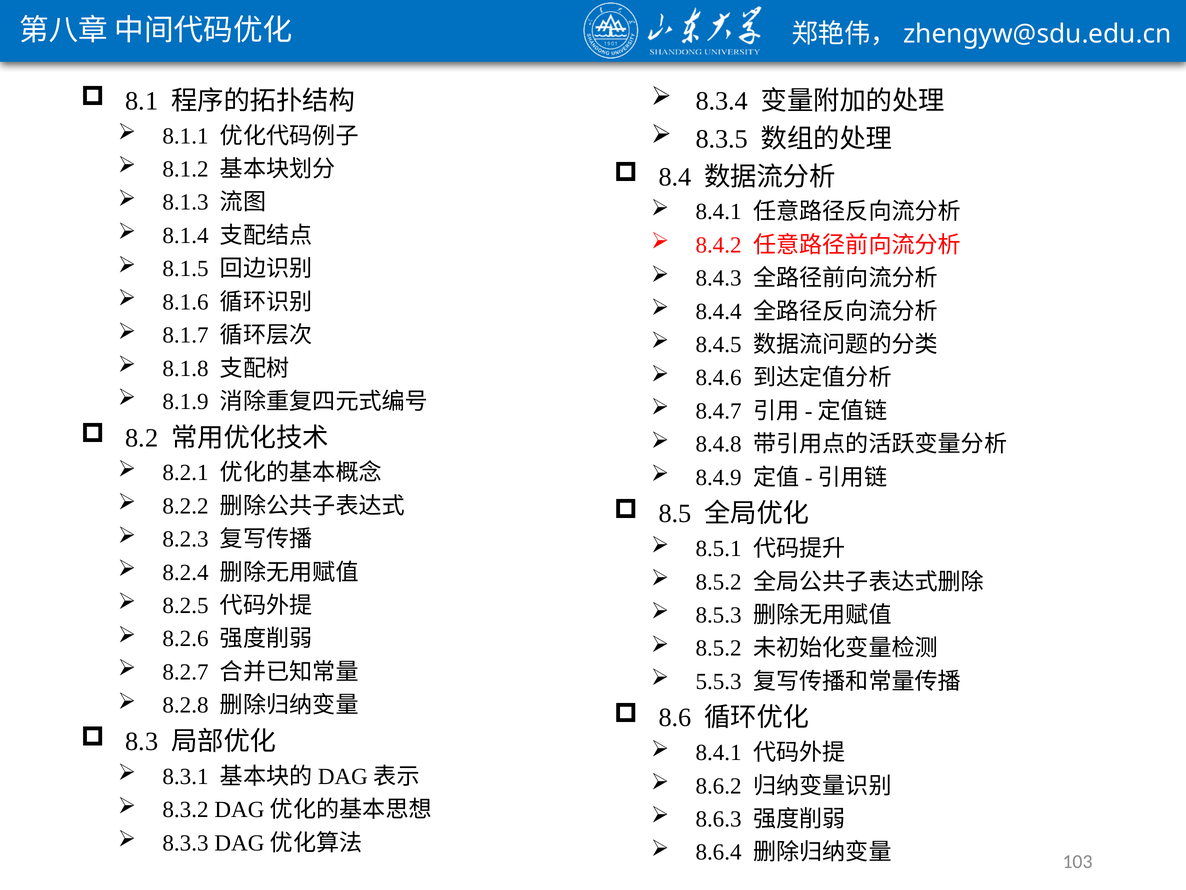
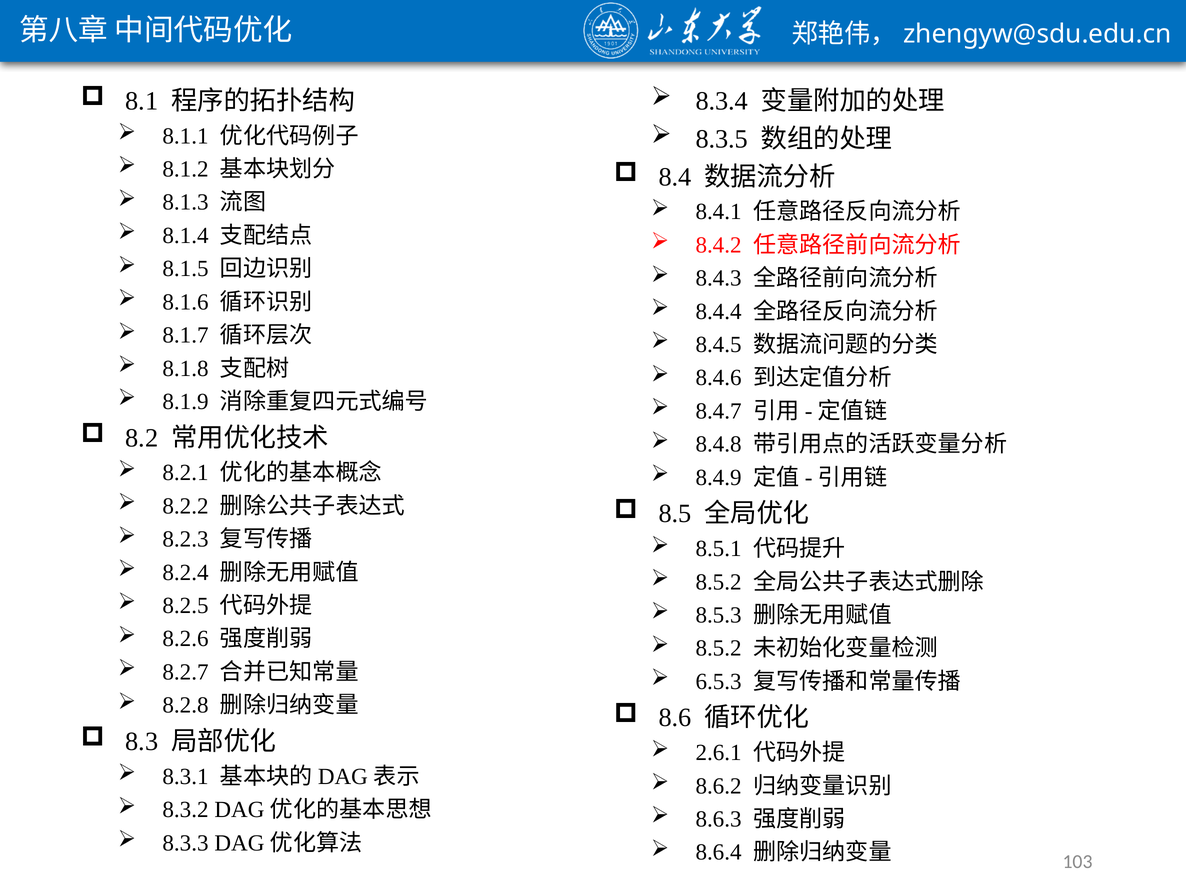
5.5.3: 5.5.3 -> 6.5.3 (719, 681)
8.4.1: 8.4.1 -> 2.6.1 (719, 752)
